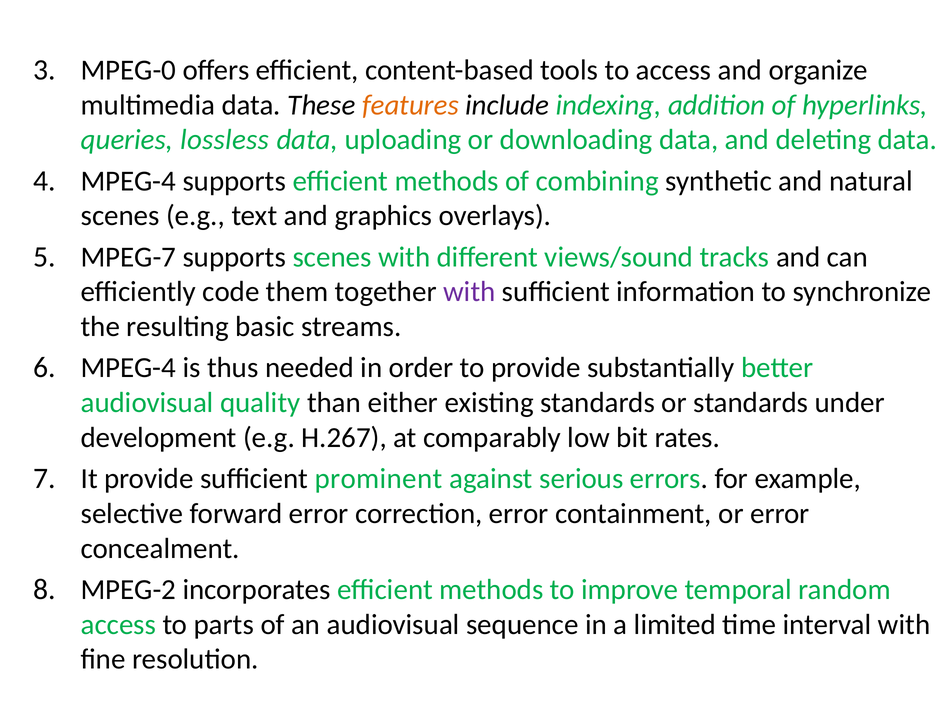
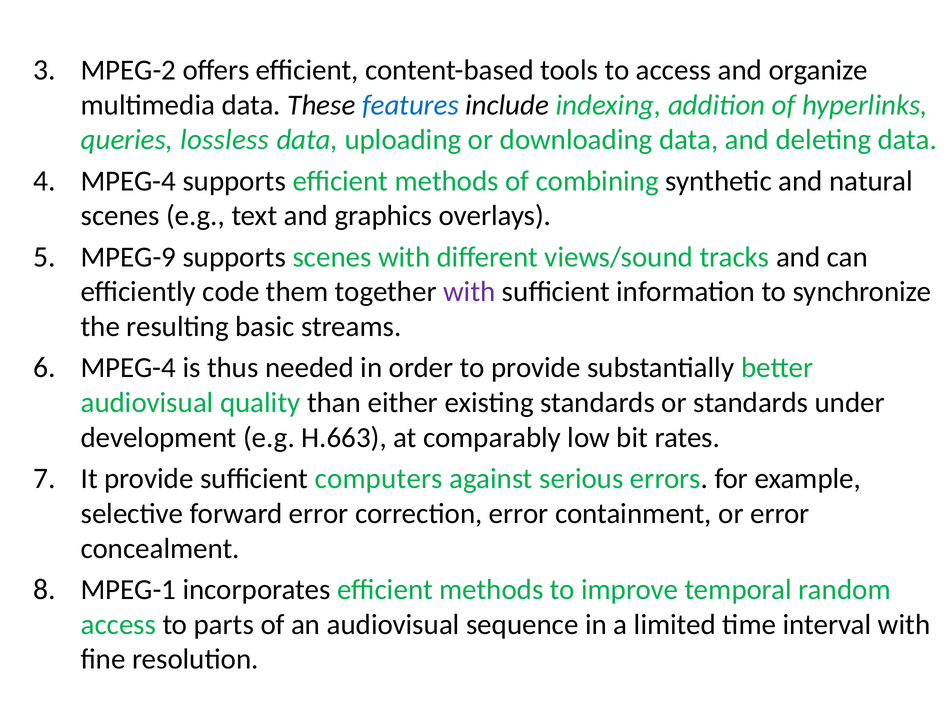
MPEG-0: MPEG-0 -> MPEG-2 (128, 70)
features colour: orange -> blue (410, 105)
MPEG-7: MPEG-7 -> MPEG-9 (128, 257)
H.267: H.267 -> H.663 (344, 437)
prominent: prominent -> computers (379, 478)
MPEG-2: MPEG-2 -> MPEG-1 (128, 589)
